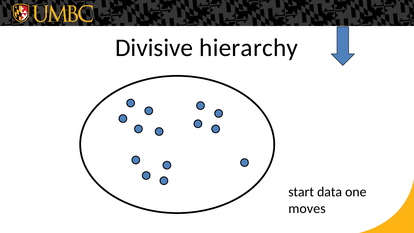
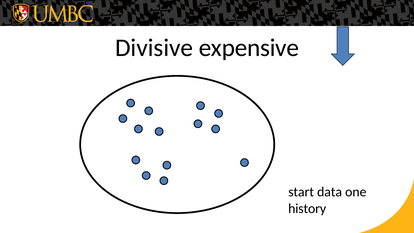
hierarchy: hierarchy -> expensive (249, 48)
moves: moves -> history (307, 208)
